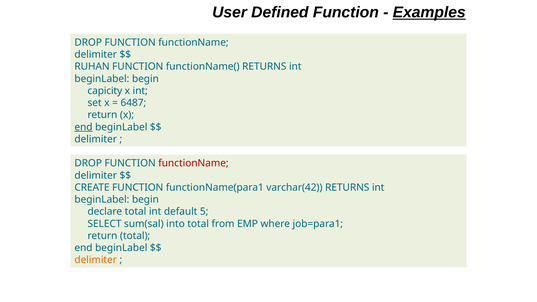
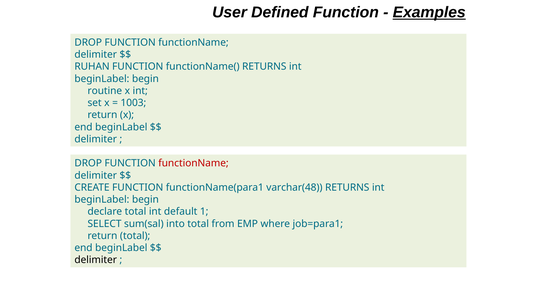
capicity: capicity -> routine (105, 91)
6487: 6487 -> 1003 (133, 103)
end underline: present -> none (83, 127)
varchar(42: varchar(42 -> varchar(48 (294, 188)
5: 5 -> 1 (204, 212)
delimiter colour: orange -> black (96, 260)
